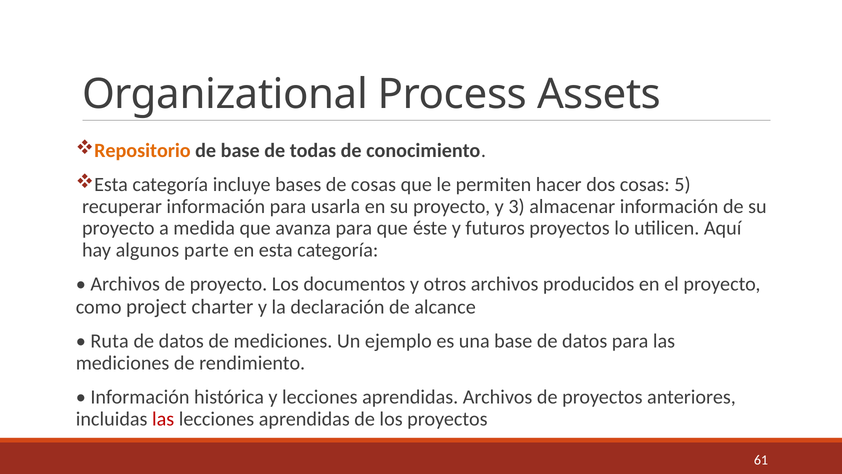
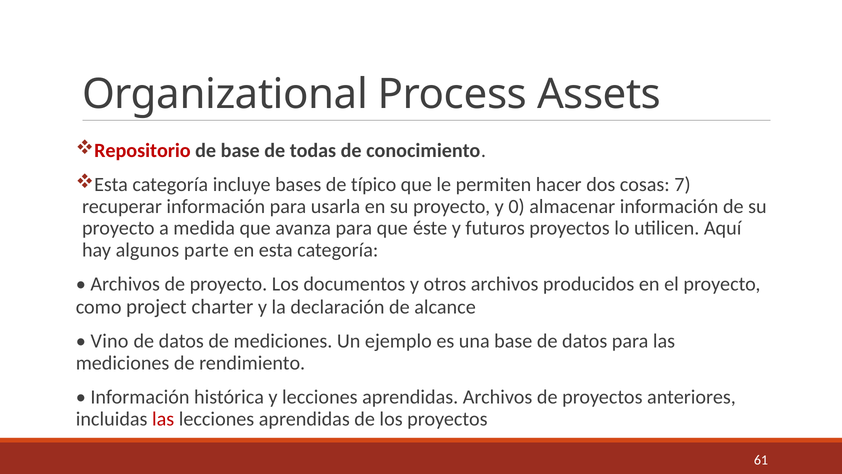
Repositorio colour: orange -> red (142, 150)
de cosas: cosas -> típico (374, 184)
5: 5 -> 7 (682, 184)
3: 3 -> 0 (517, 206)
Ruta: Ruta -> Vino (110, 341)
